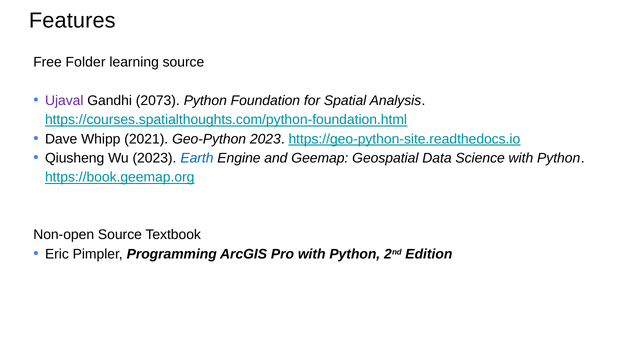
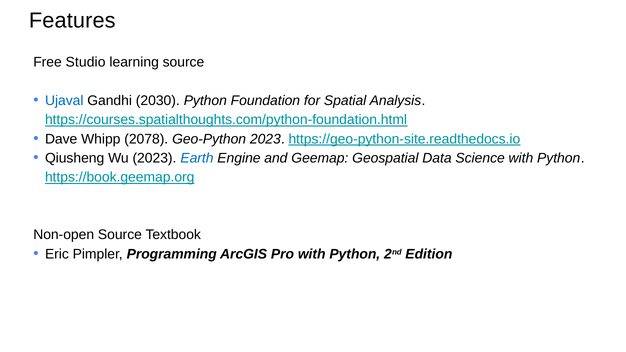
Folder: Folder -> Studio (86, 62)
Ujaval colour: purple -> blue (64, 101)
2073: 2073 -> 2030 (158, 101)
2021: 2021 -> 2078 (146, 139)
